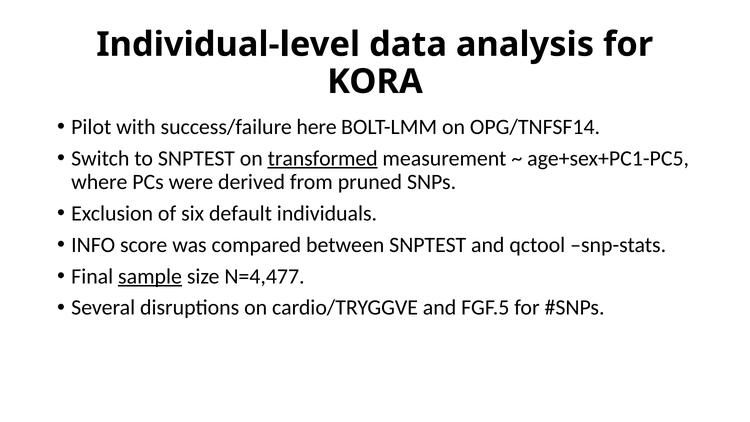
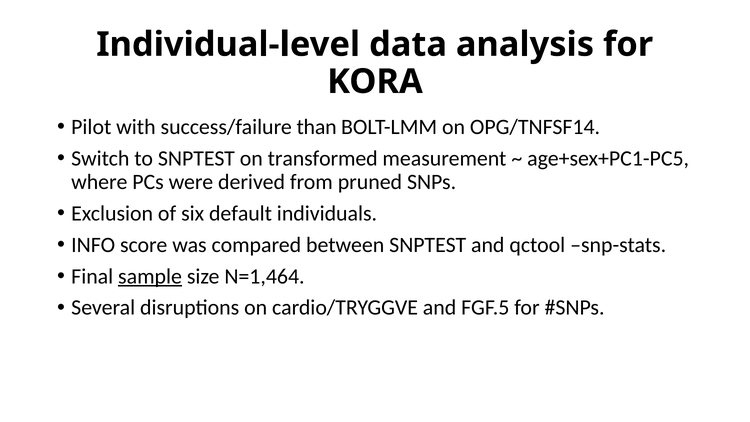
here: here -> than (317, 127)
transformed underline: present -> none (323, 158)
N=4,477: N=4,477 -> N=1,464 (264, 276)
